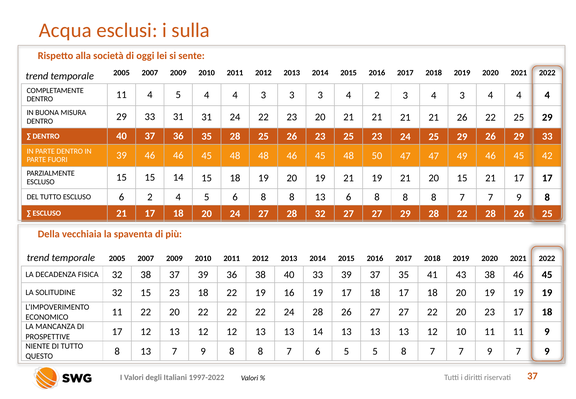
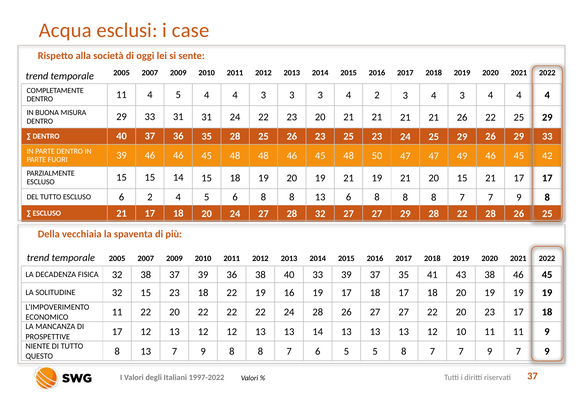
sulla: sulla -> case (191, 30)
